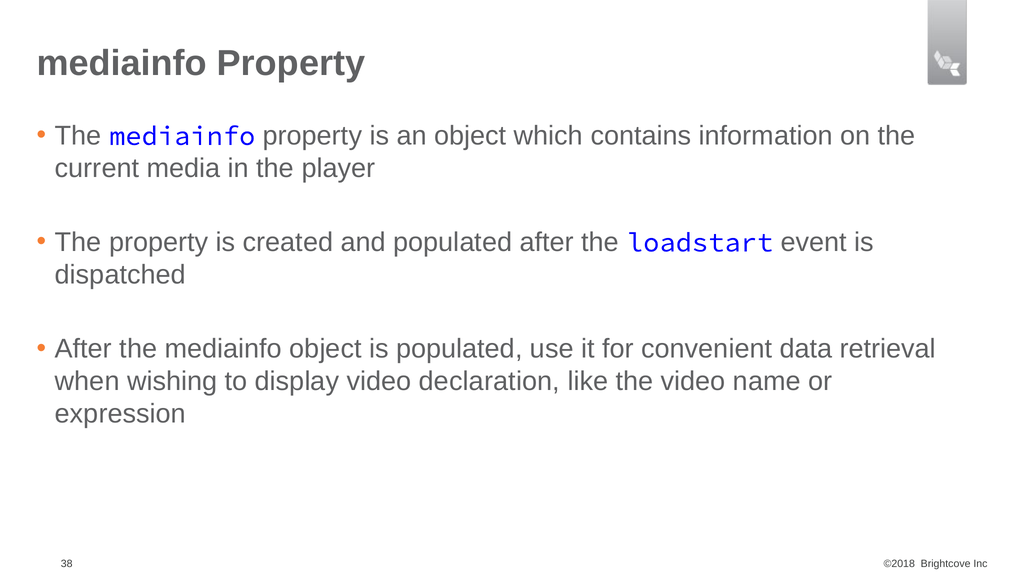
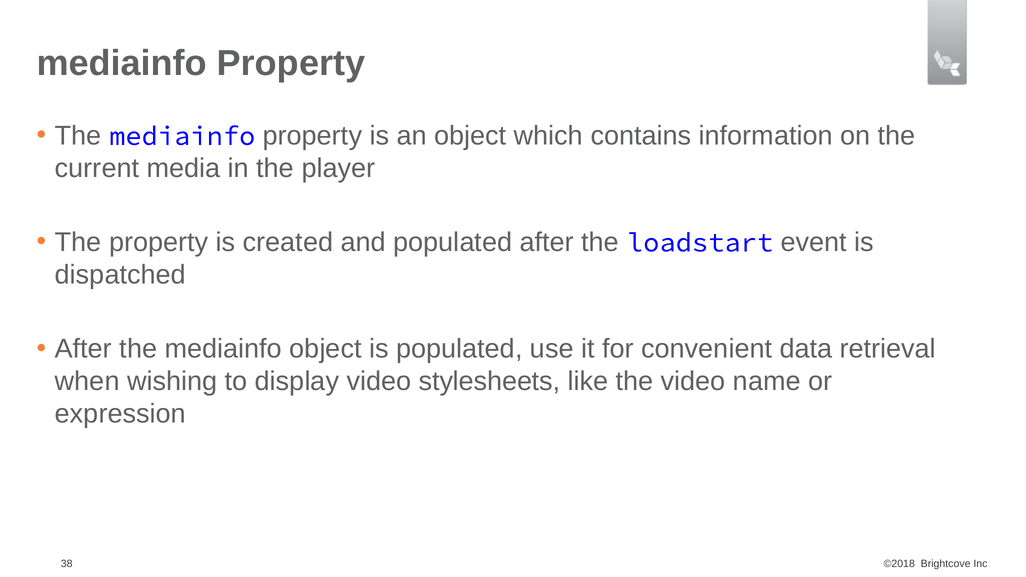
declaration: declaration -> stylesheets (490, 381)
